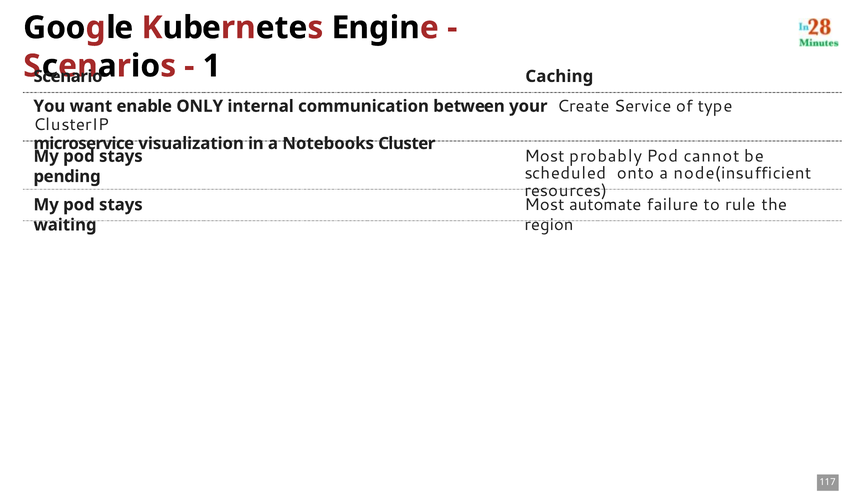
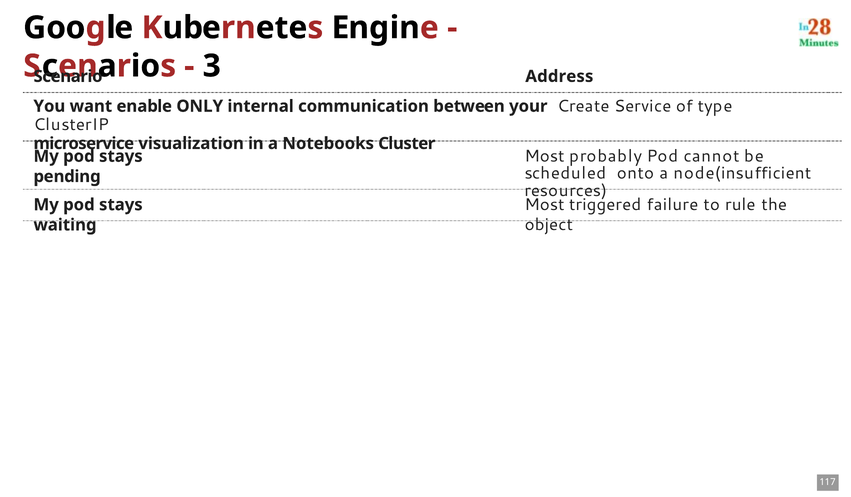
1: 1 -> 3 (212, 66)
Caching: Caching -> Address (559, 76)
automate: automate -> triggered (605, 204)
region: region -> object (549, 225)
